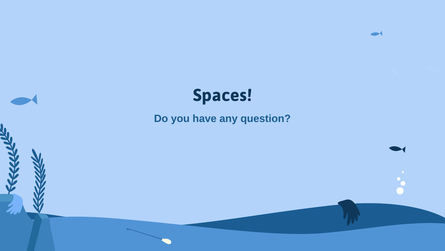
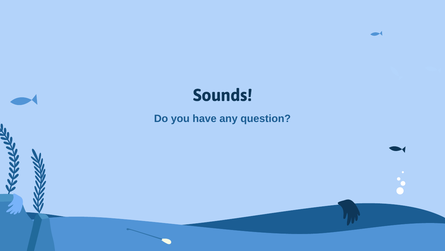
Spaces: Spaces -> Sounds (223, 95)
